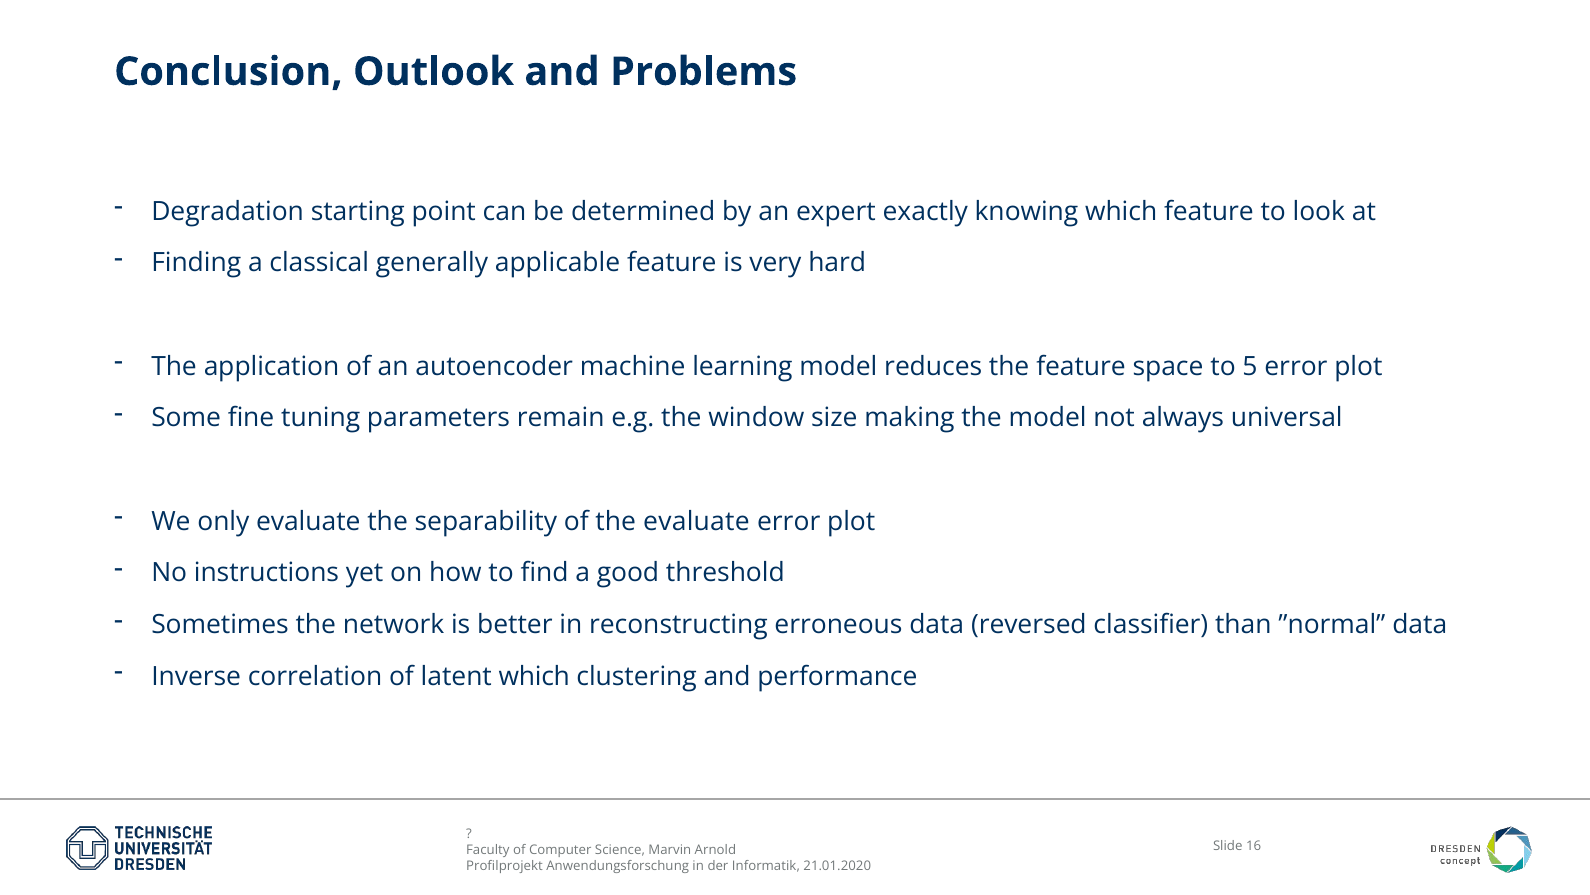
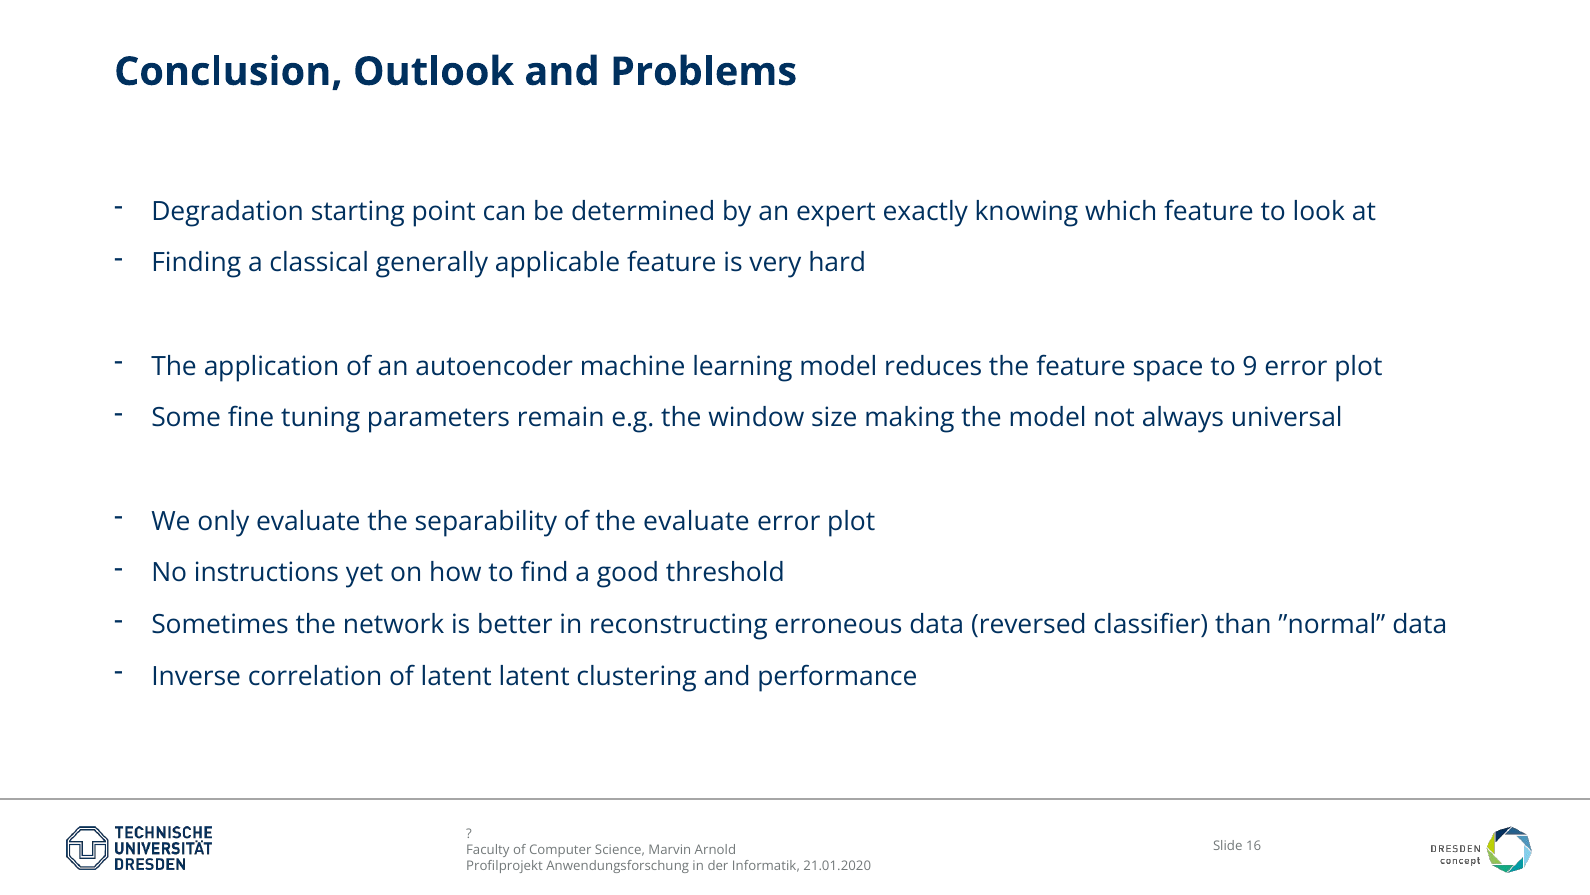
5: 5 -> 9 (1250, 366)
latent which: which -> latent (534, 676)
